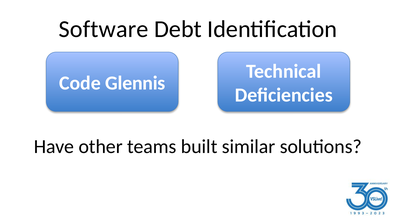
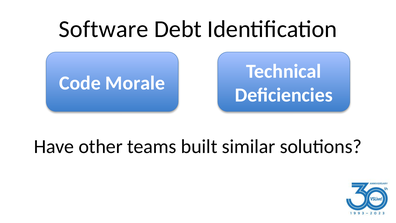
Glennis: Glennis -> Morale (135, 83)
